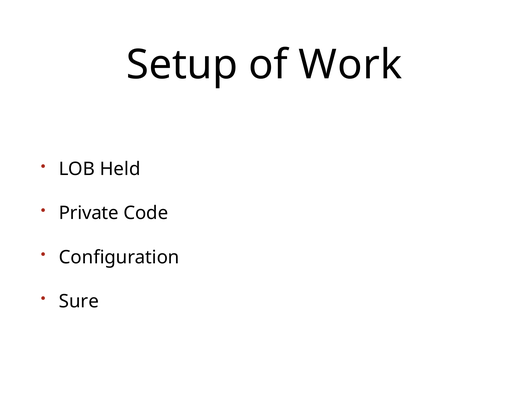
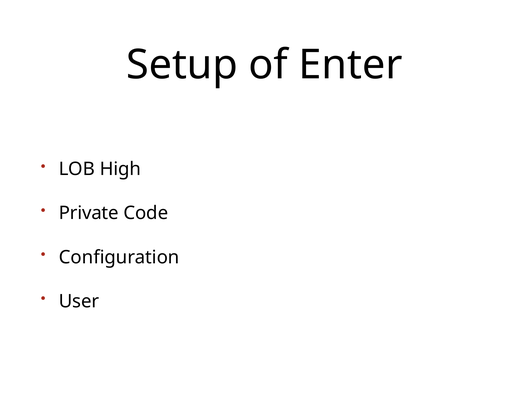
Work: Work -> Enter (351, 65)
Held: Held -> High (120, 169)
Sure: Sure -> User (79, 301)
